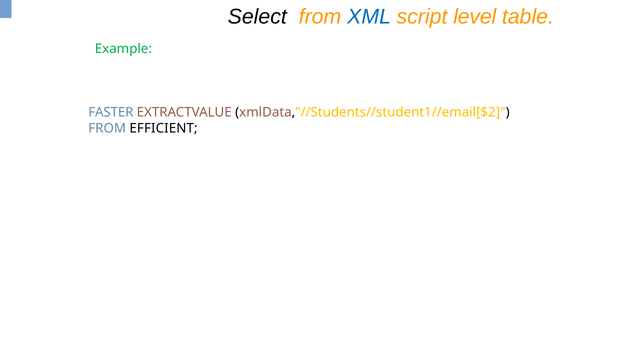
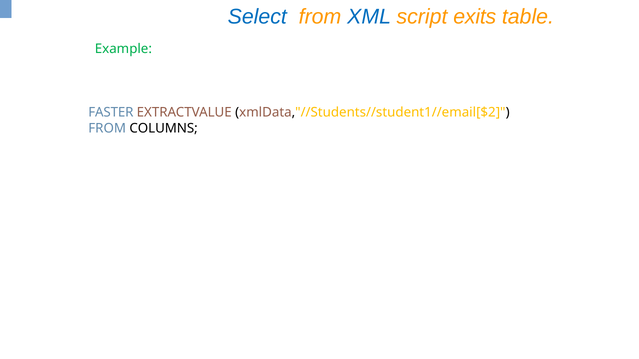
Select colour: black -> blue (257, 17)
level: level -> exits (475, 17)
EFFICIENT: EFFICIENT -> COLUMNS (164, 129)
